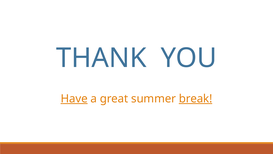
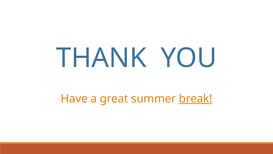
Have underline: present -> none (74, 98)
